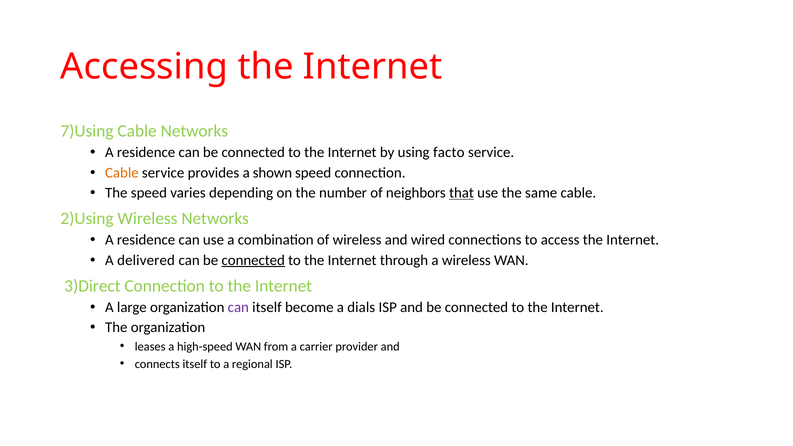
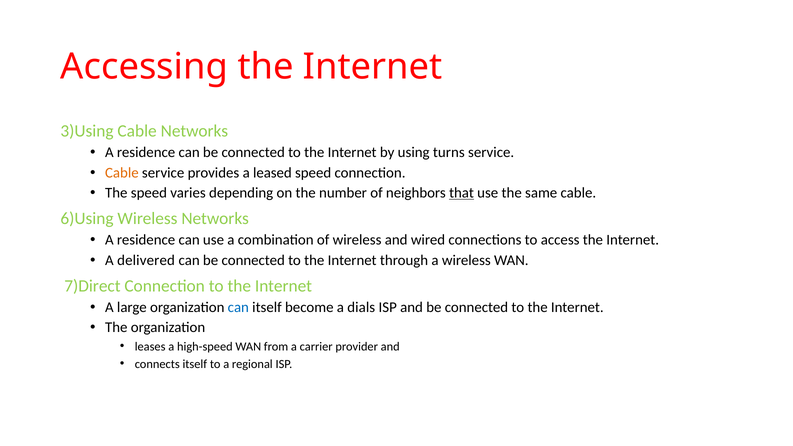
7)Using: 7)Using -> 3)Using (87, 131)
facto: facto -> turns (449, 153)
shown: shown -> leased (272, 173)
2)Using: 2)Using -> 6)Using (87, 219)
connected underline: present -> none (253, 260)
3)Direct: 3)Direct -> 7)Direct (92, 286)
can colour: purple -> blue (238, 307)
